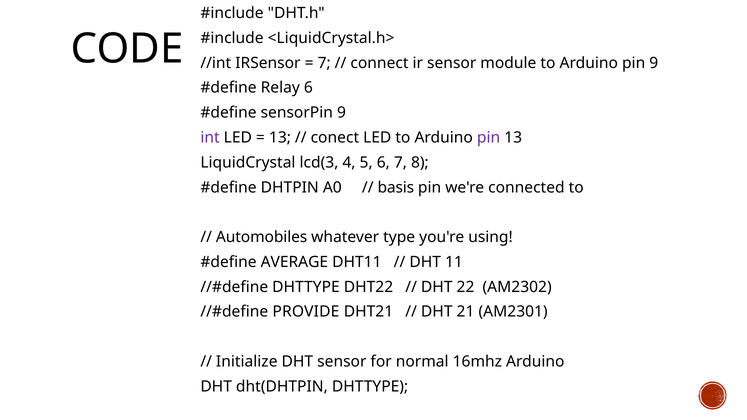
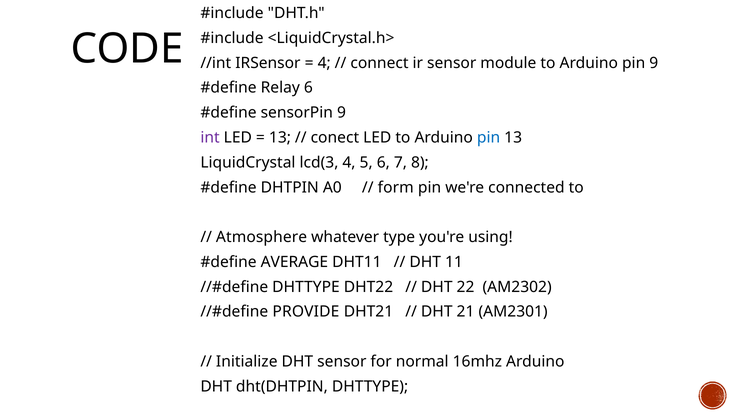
7: 7 -> 4 (324, 63)
pin colour: purple -> blue (489, 138)
basis: basis -> form (396, 187)
Automobiles: Automobiles -> Atmosphere (262, 237)
